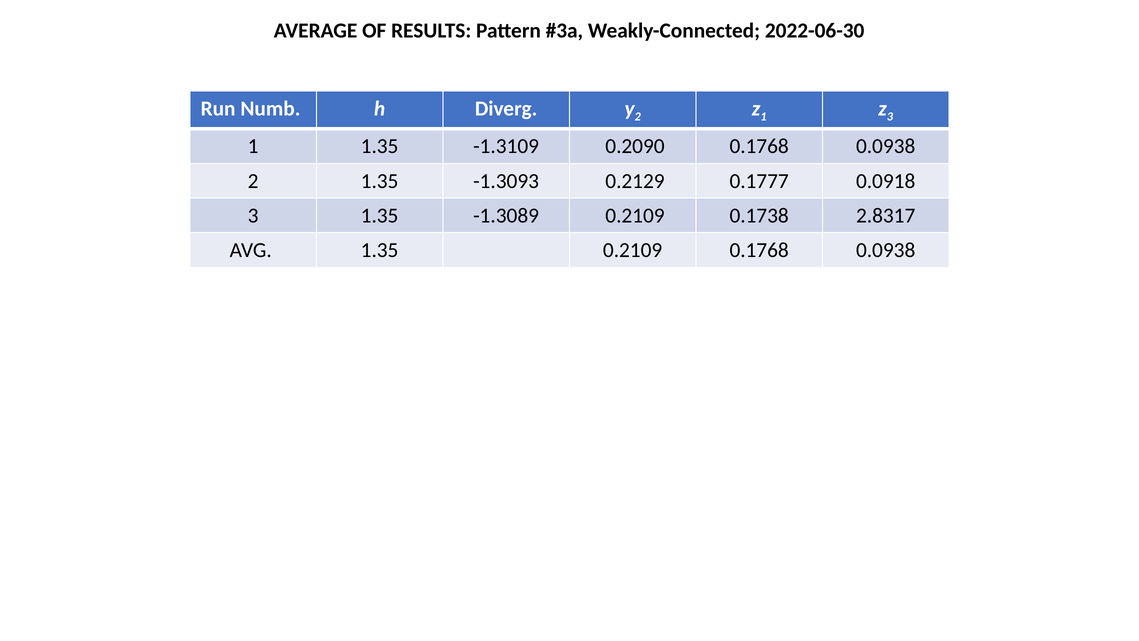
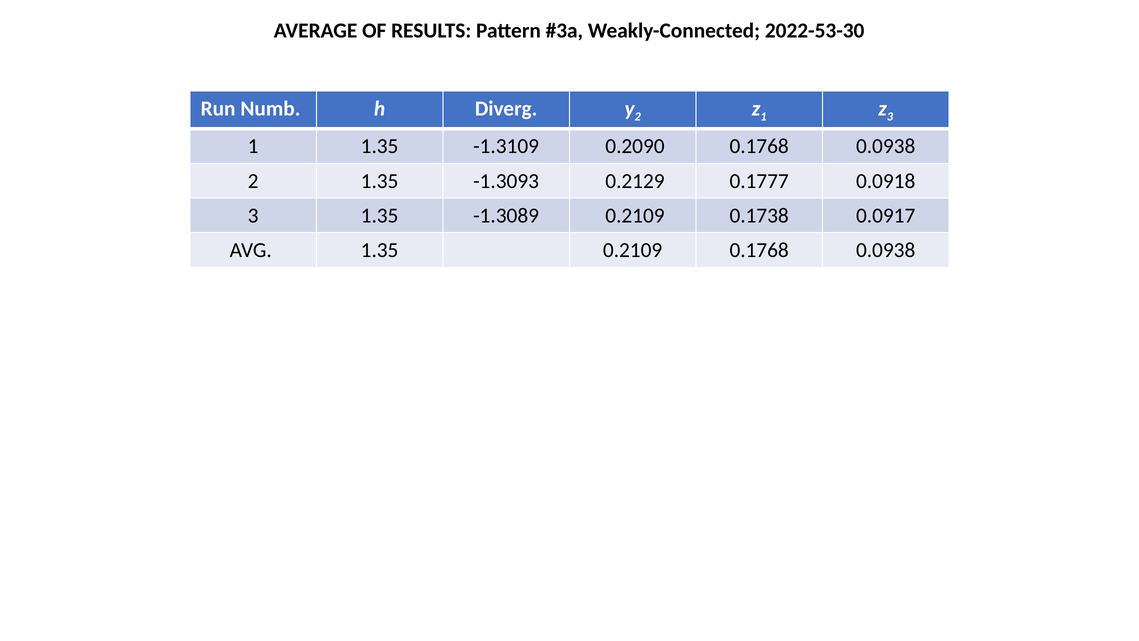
2022-06-30: 2022-06-30 -> 2022-53-30 (815, 31)
2.8317: 2.8317 -> 0.0917 (886, 216)
